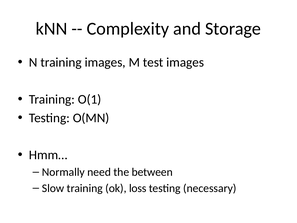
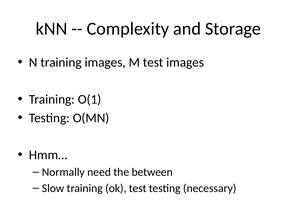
ok loss: loss -> test (138, 188)
